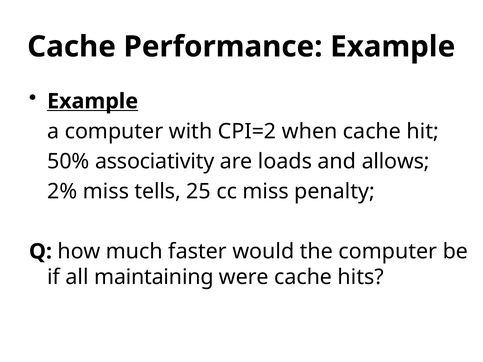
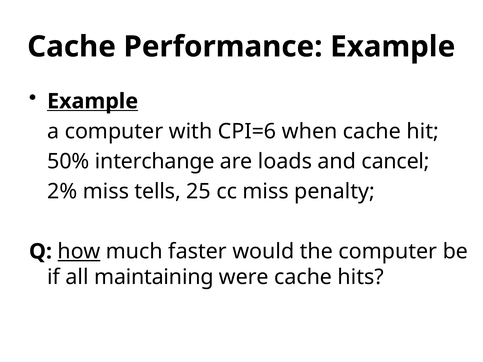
CPI=2: CPI=2 -> CPI=6 (247, 131)
associativity: associativity -> interchange (155, 161)
allows: allows -> cancel (396, 161)
how underline: none -> present (79, 252)
